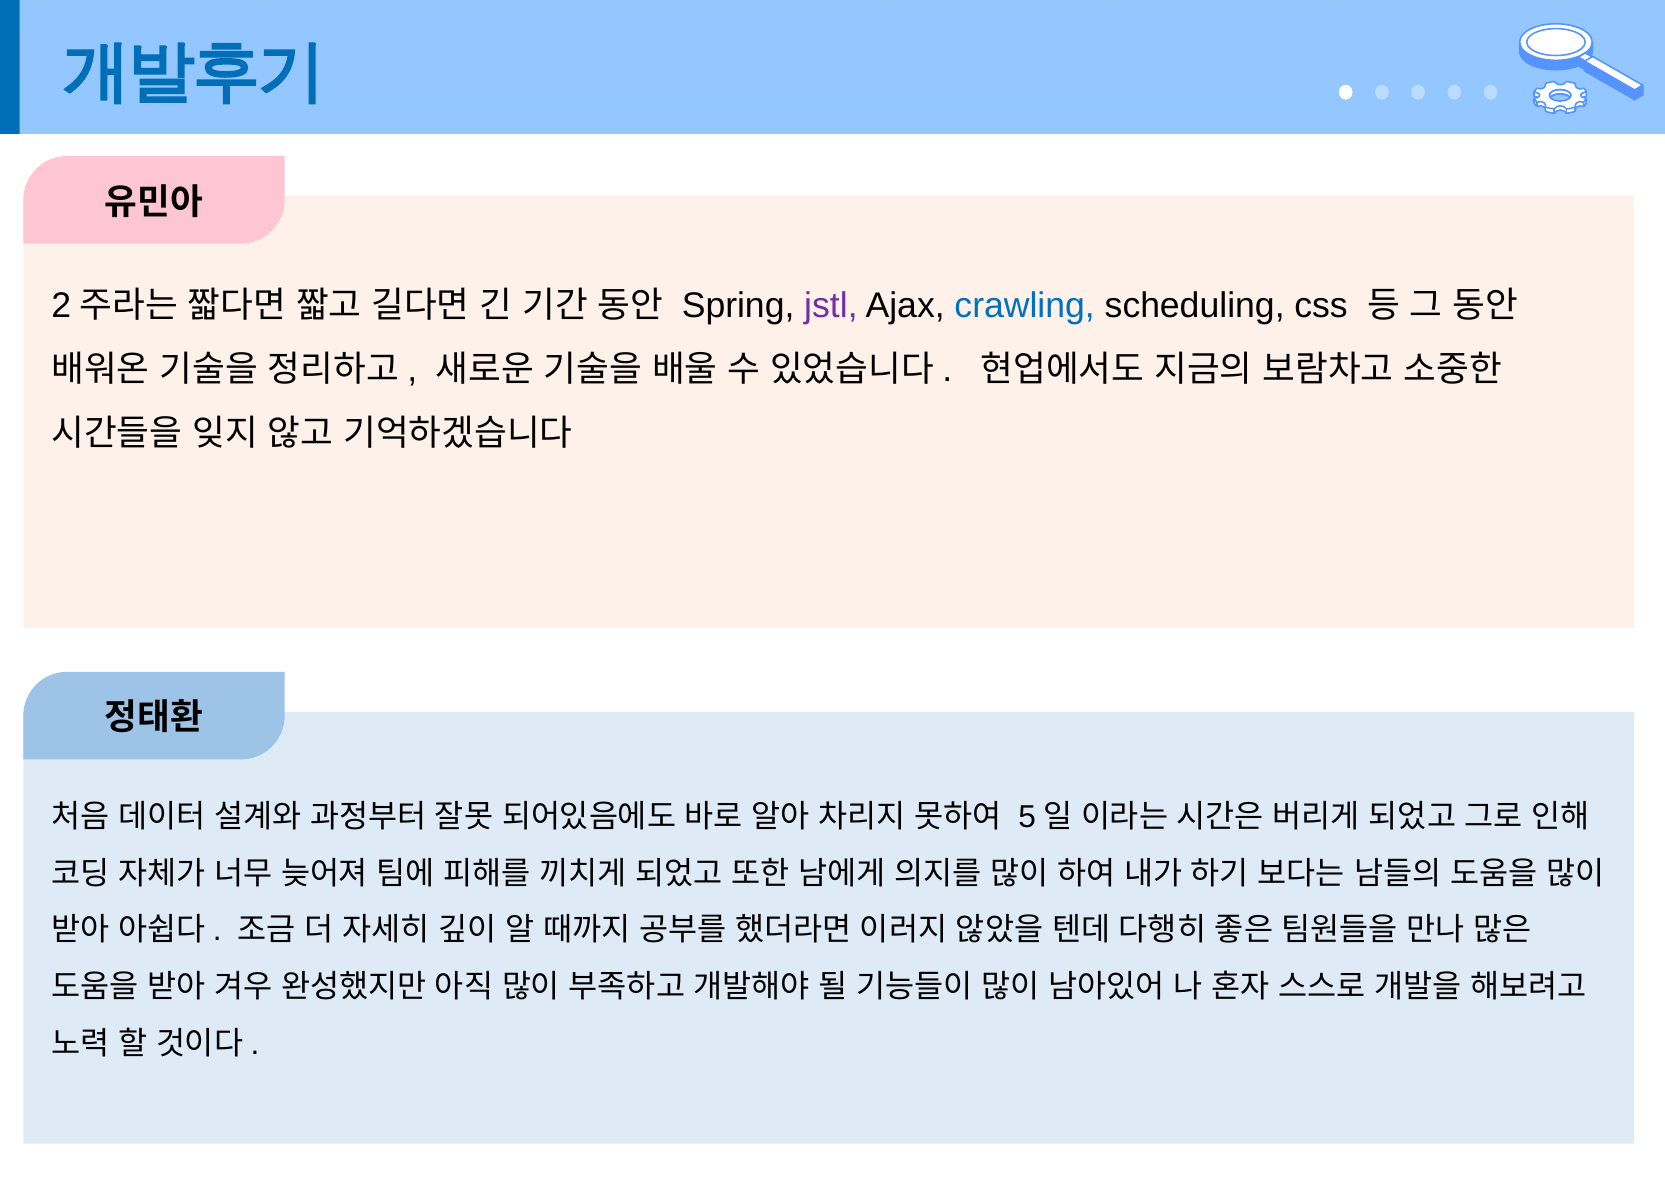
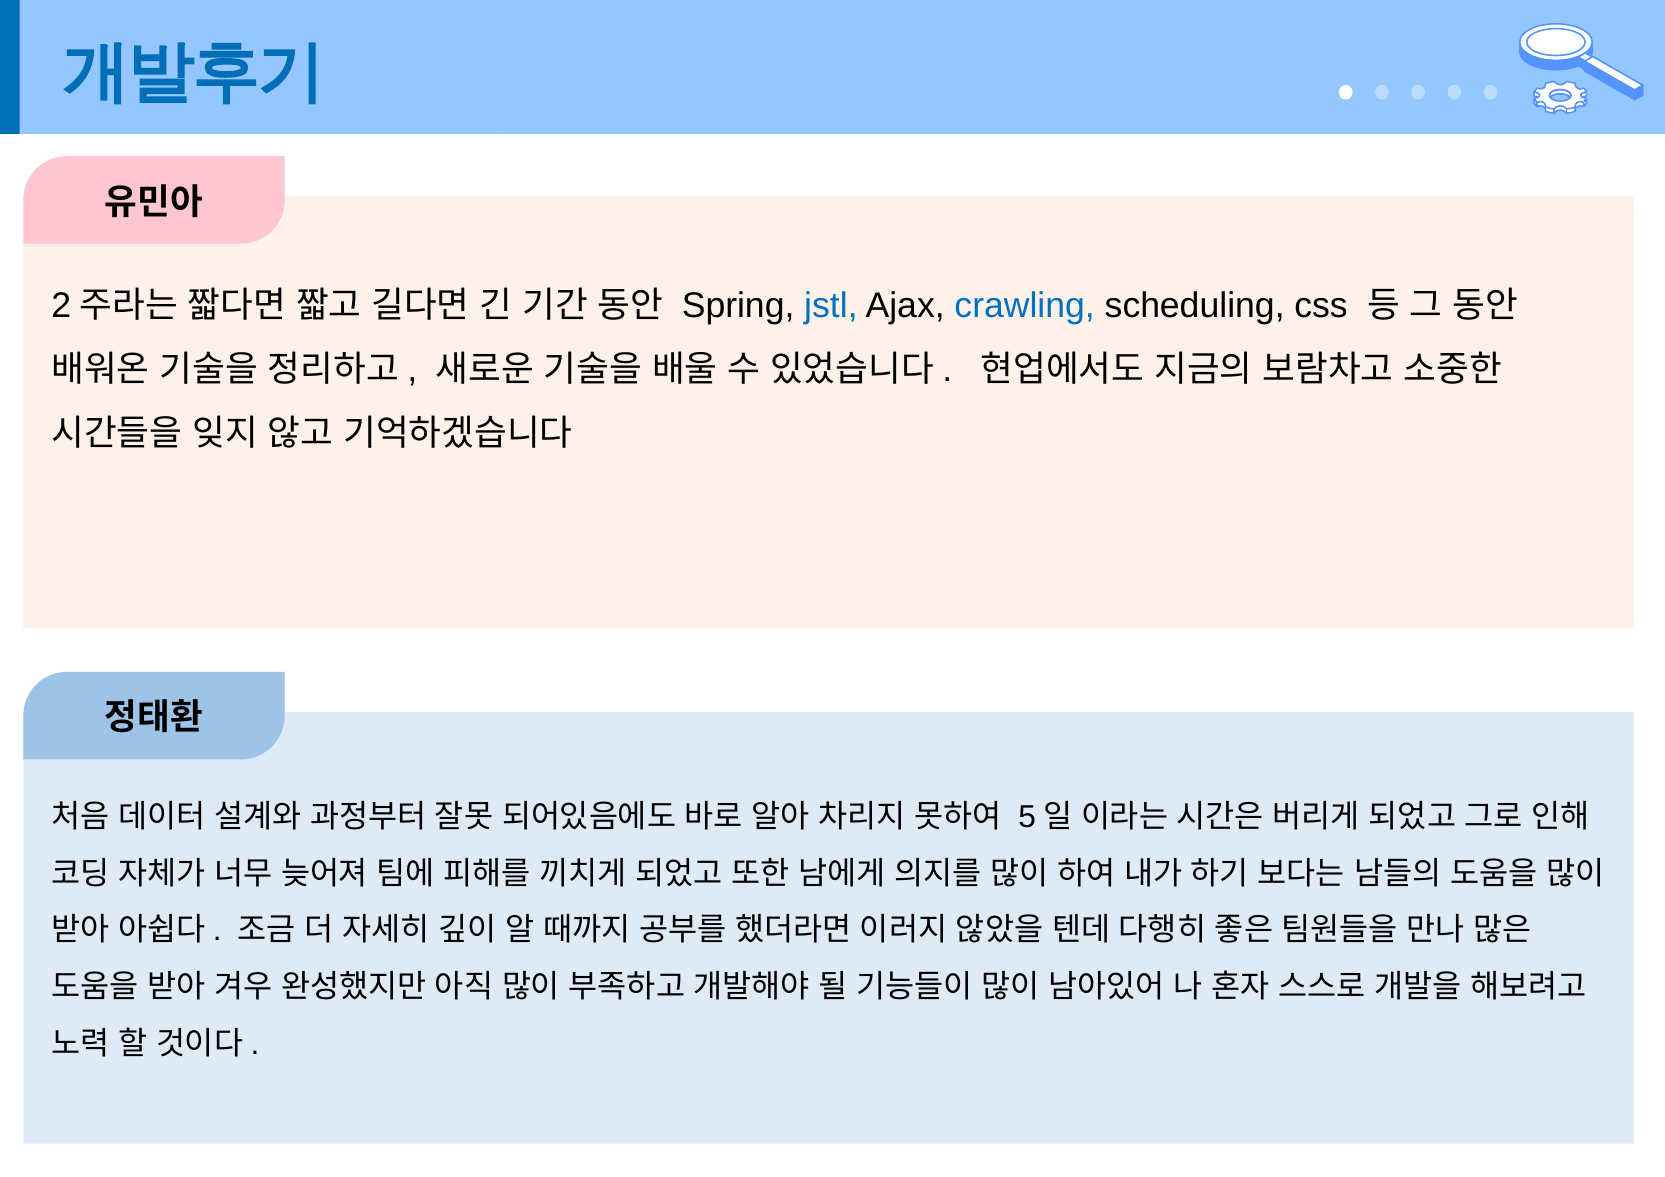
jstl colour: purple -> blue (831, 306)
